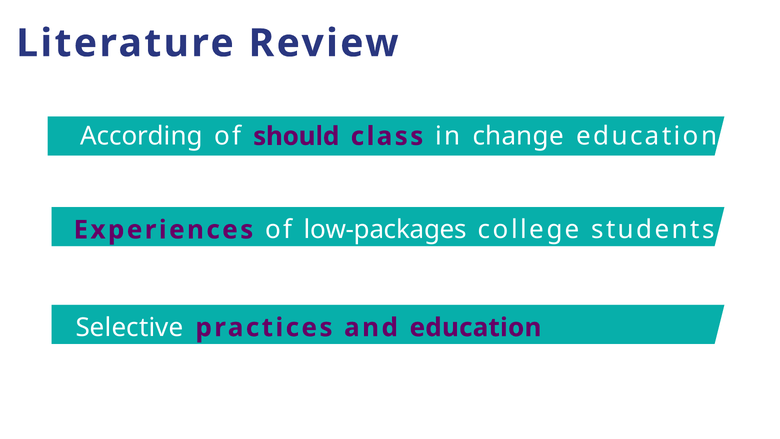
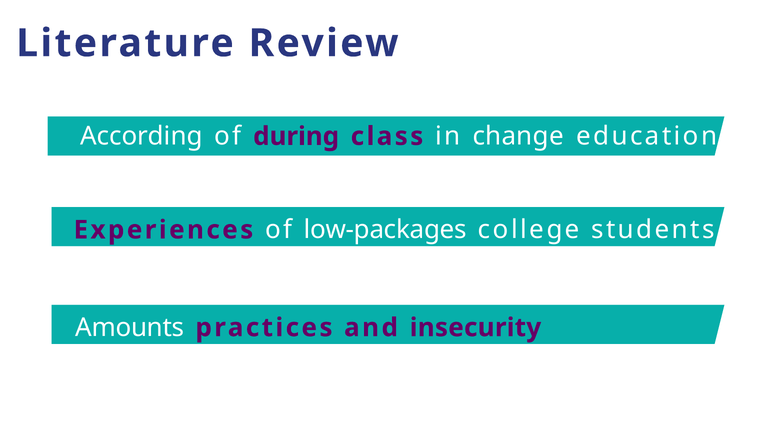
should: should -> during (296, 136)
Selective: Selective -> Amounts (130, 327)
and education: education -> insecurity (475, 327)
